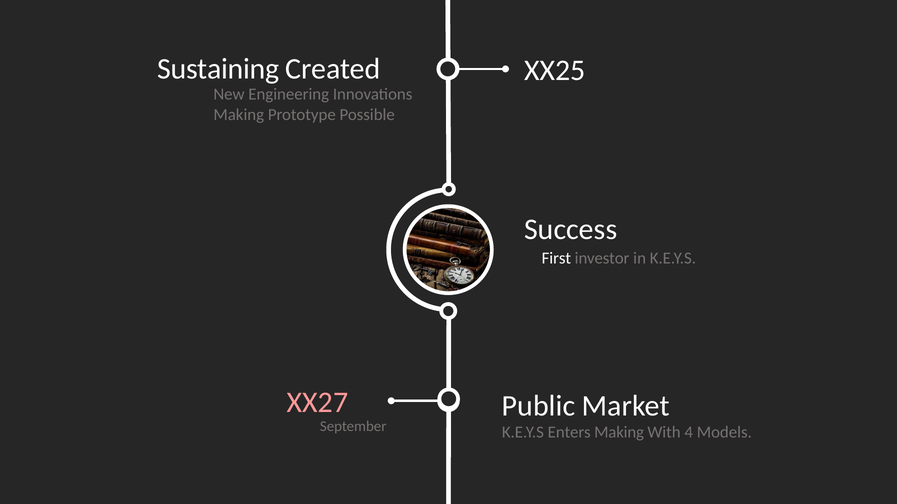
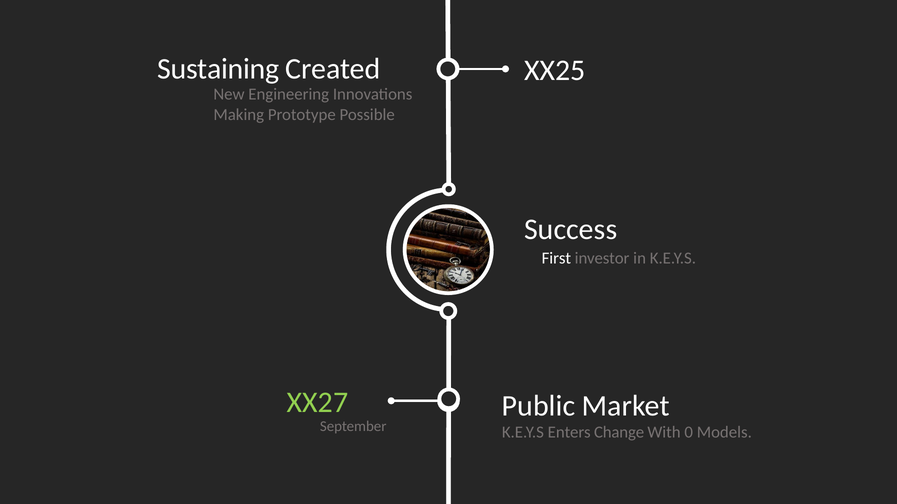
XX27 colour: pink -> light green (318, 403)
Enters Making: Making -> Change (619, 433)
4: 4 -> 0 (689, 433)
